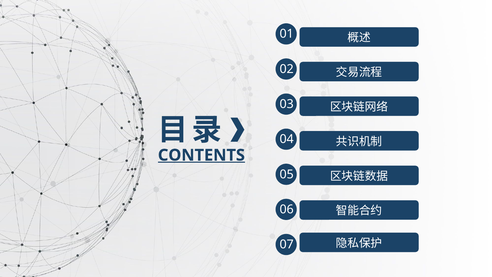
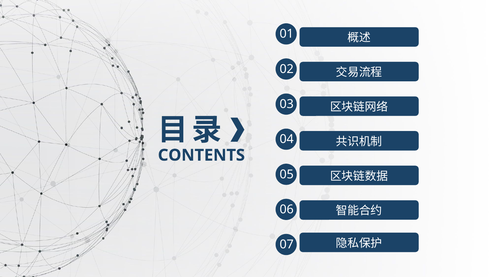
CONTENTS underline: present -> none (201, 155)
